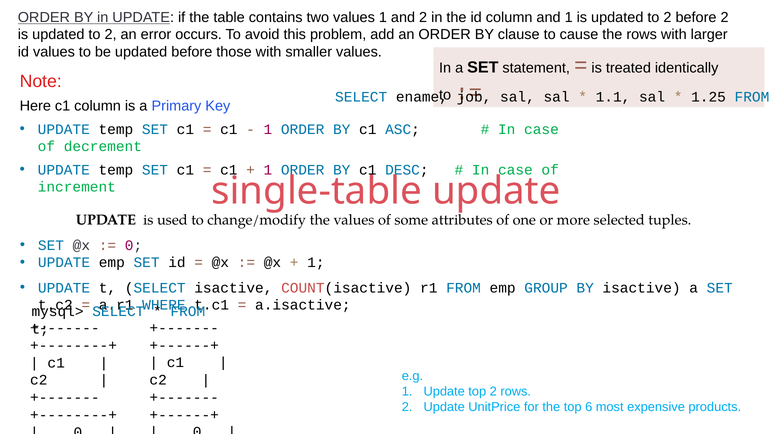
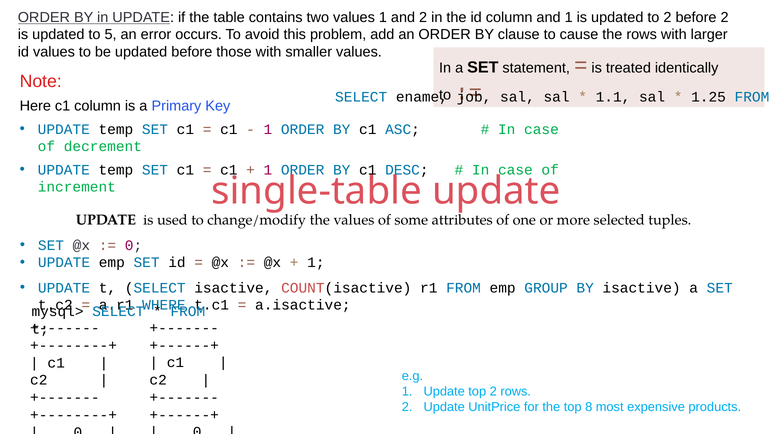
2: 2 -> 5 (111, 35)
top 6: 6 -> 8 (589, 407)
